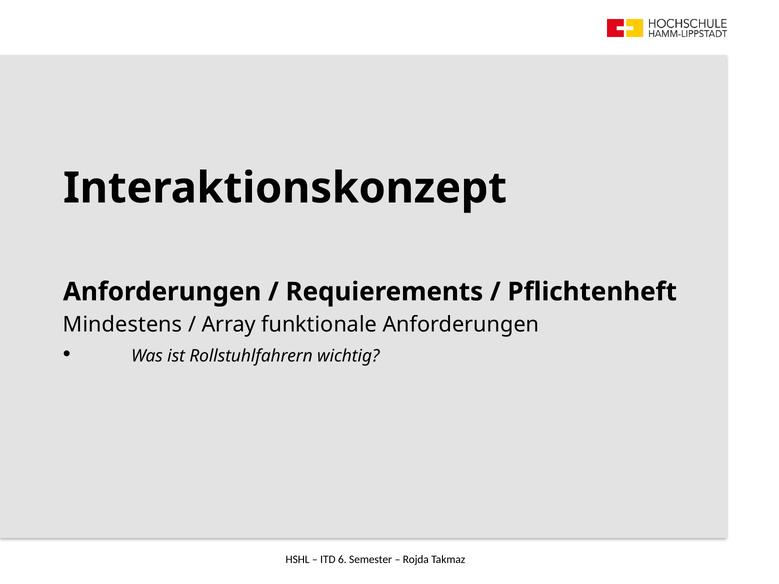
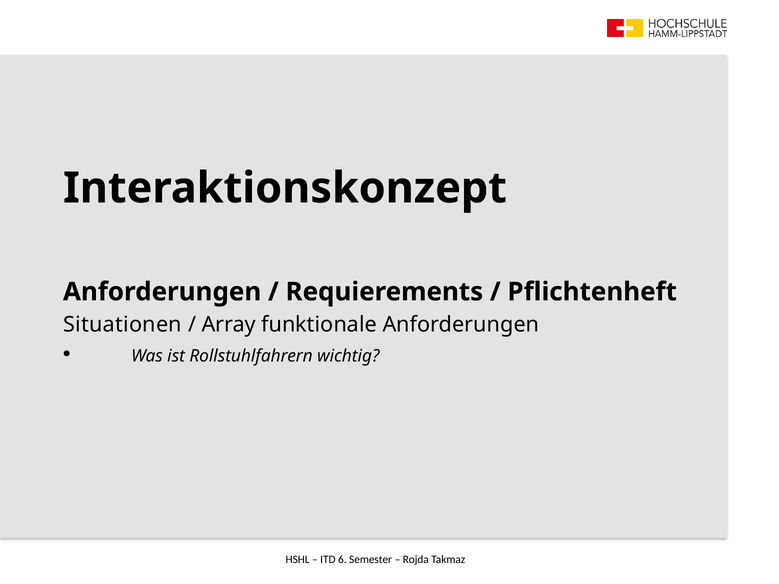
Mindestens: Mindestens -> Situationen (123, 325)
